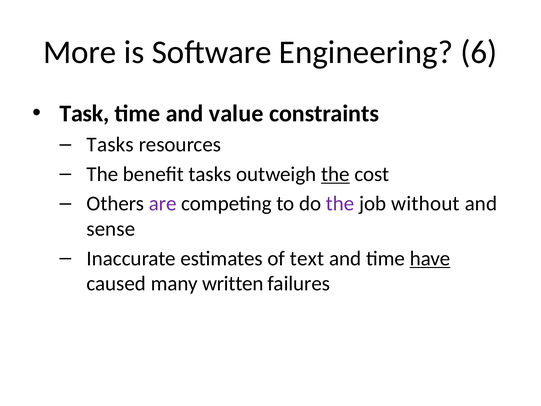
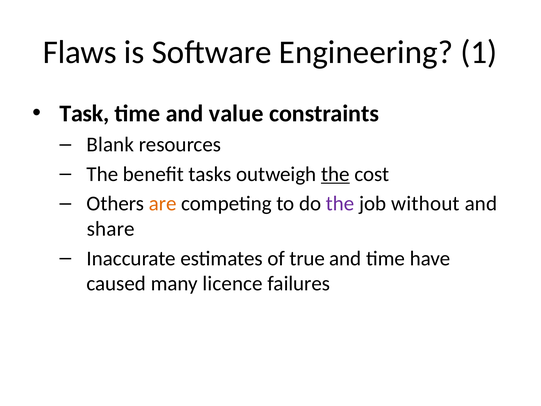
More: More -> Flaws (80, 52)
6: 6 -> 1 (479, 52)
Tasks: Tasks -> Blank (110, 145)
are colour: purple -> orange (163, 204)
sense: sense -> share (111, 229)
text: text -> true (307, 258)
have underline: present -> none (430, 258)
written: written -> licence (233, 284)
